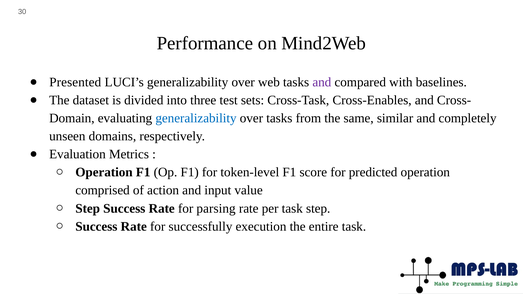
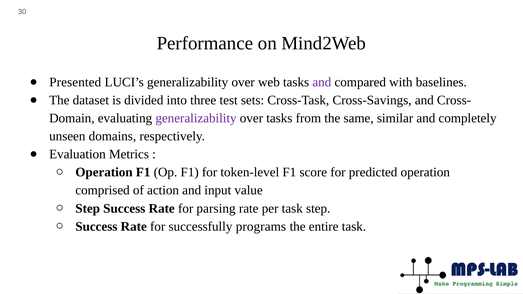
Cross-Enables: Cross-Enables -> Cross-Savings (372, 100)
generalizability colour: blue -> purple (196, 118)
execution: execution -> programs (261, 227)
